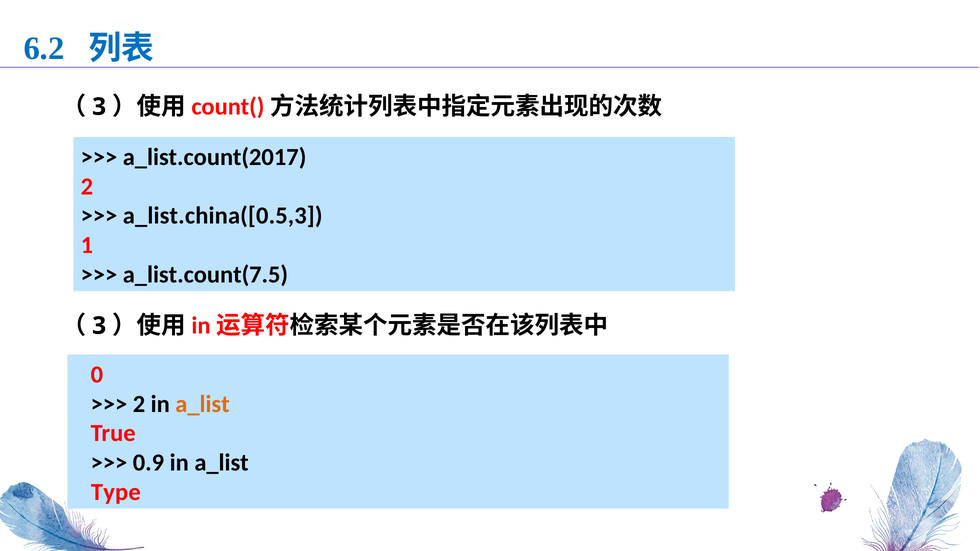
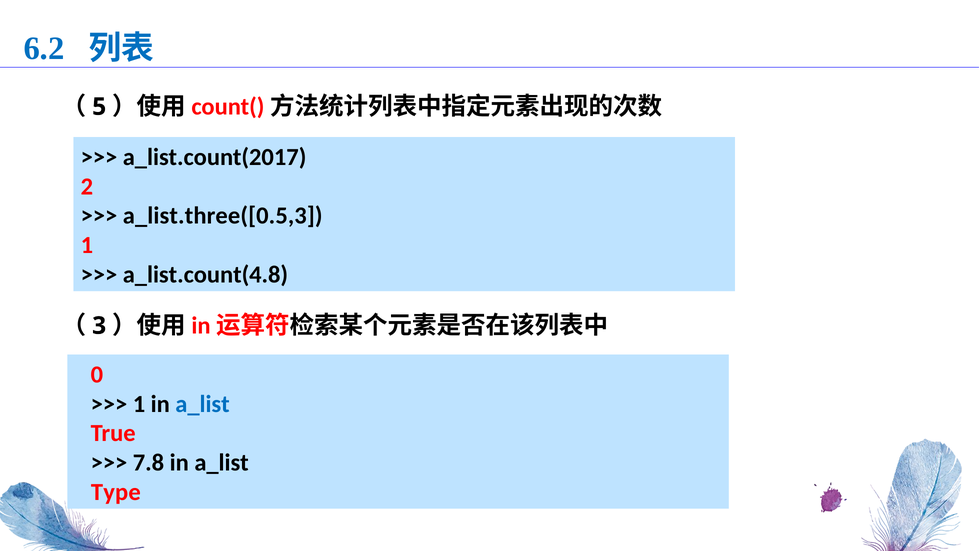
3: 3 -> 5 (99, 107)
a_list.china([0.5,3: a_list.china([0.5,3 -> a_list.three([0.5,3 (223, 216)
a_list.count(7.5: a_list.count(7.5 -> a_list.count(4.8 (205, 275)
2: 2 -> 1 (139, 404)
a_list colour: orange -> blue (203, 404)
0.9: 0.9 -> 7.8 (148, 463)
